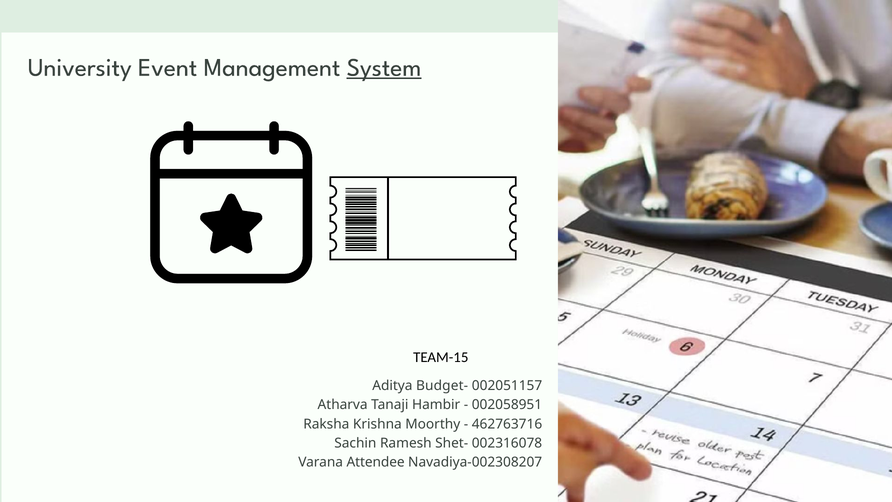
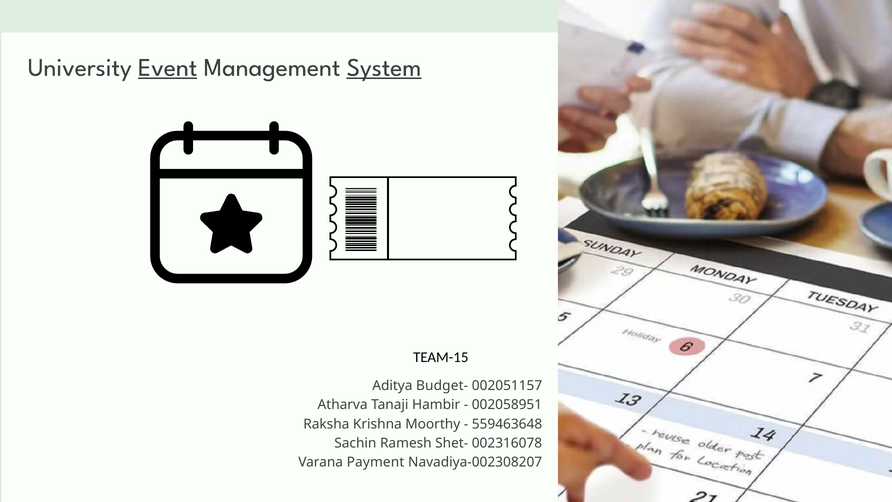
Event underline: none -> present (168, 67)
462763716: 462763716 -> 559463648 (507, 424)
Attendee: Attendee -> Payment (376, 462)
